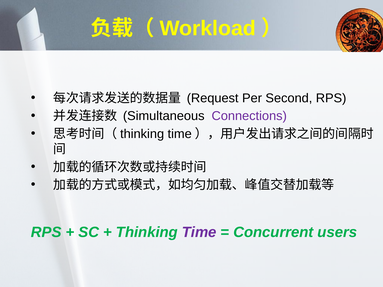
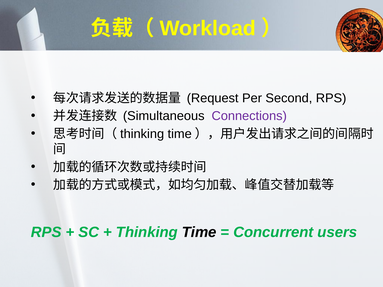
Time colour: purple -> black (199, 232)
